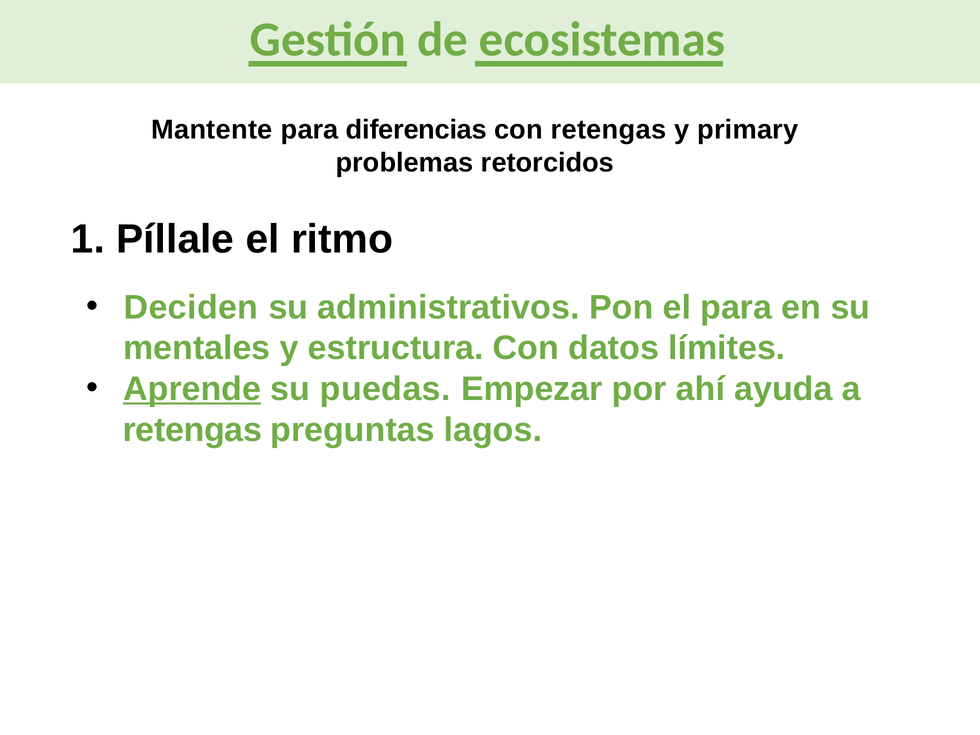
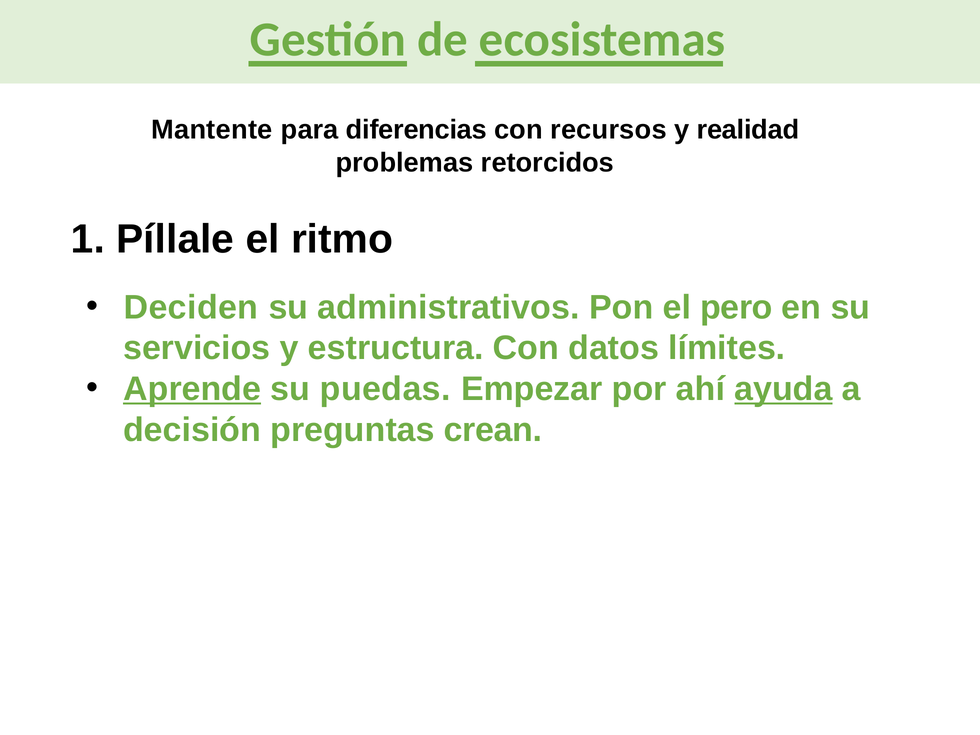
con retengas: retengas -> recursos (609, 130)
primary: primary -> realidad (748, 130)
el para: para -> pero (736, 307)
mentales: mentales -> servicios (197, 348)
ayuda underline: none -> present (784, 389)
retengas: retengas -> decisión (192, 430)
lagos: lagos -> crean (493, 430)
